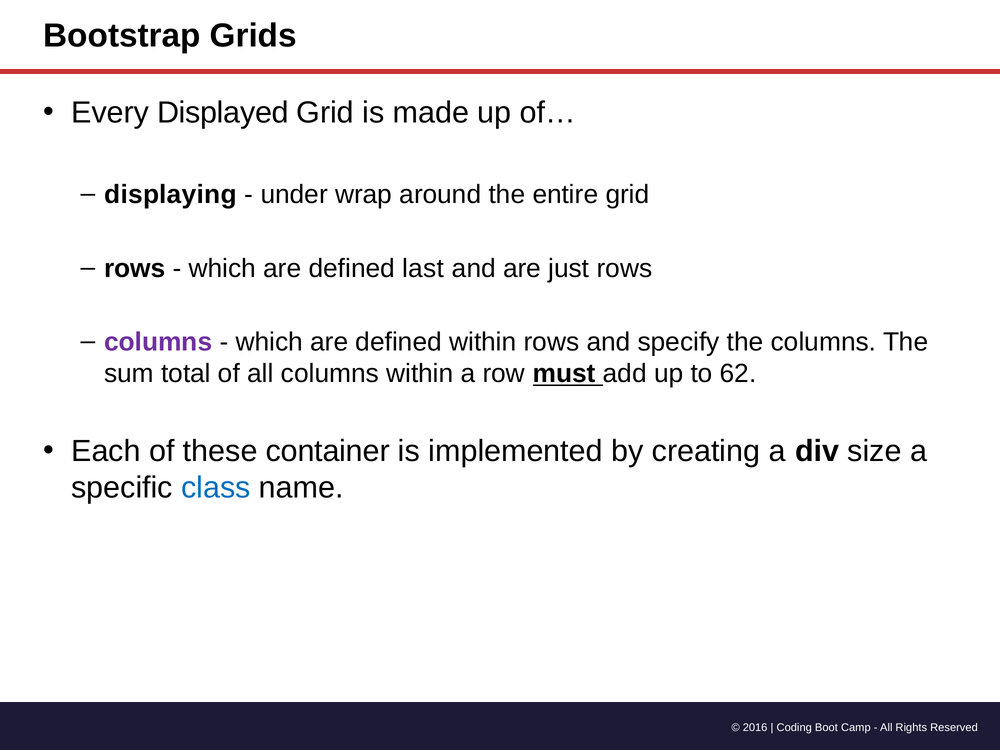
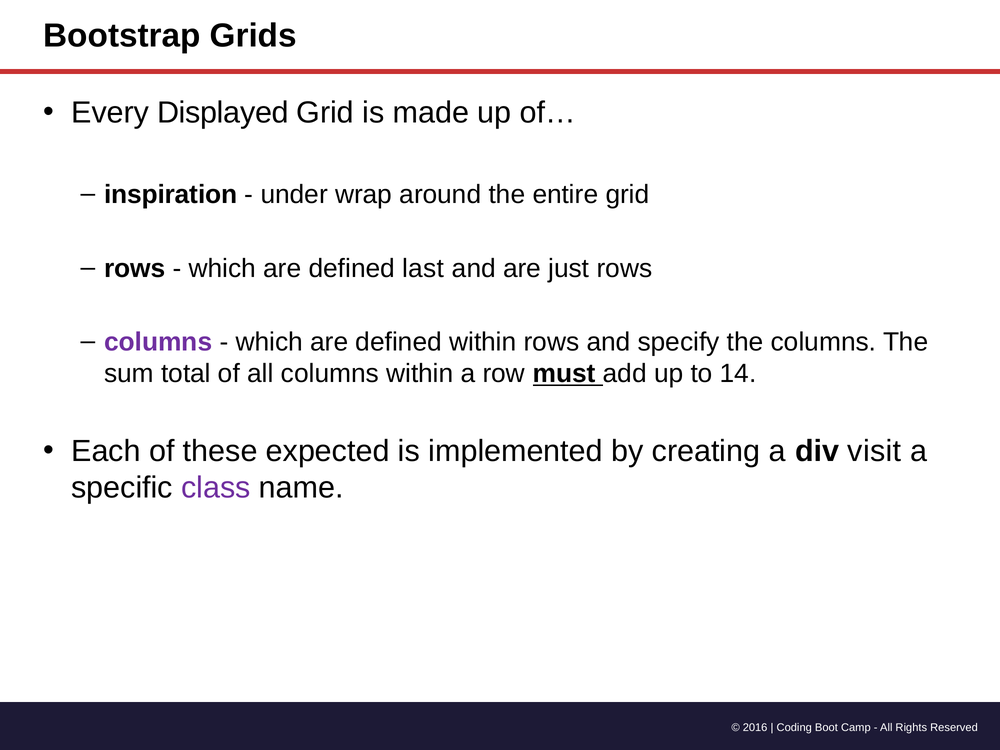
displaying: displaying -> inspiration (171, 195)
62: 62 -> 14 (738, 374)
container: container -> expected (328, 451)
size: size -> visit (874, 451)
class colour: blue -> purple (216, 488)
